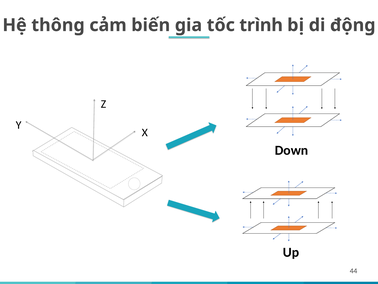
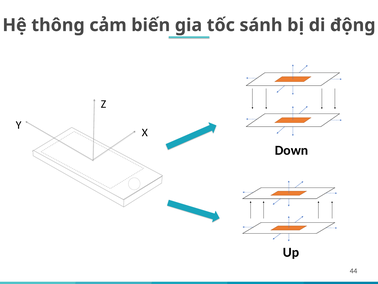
trình: trình -> sánh (261, 25)
